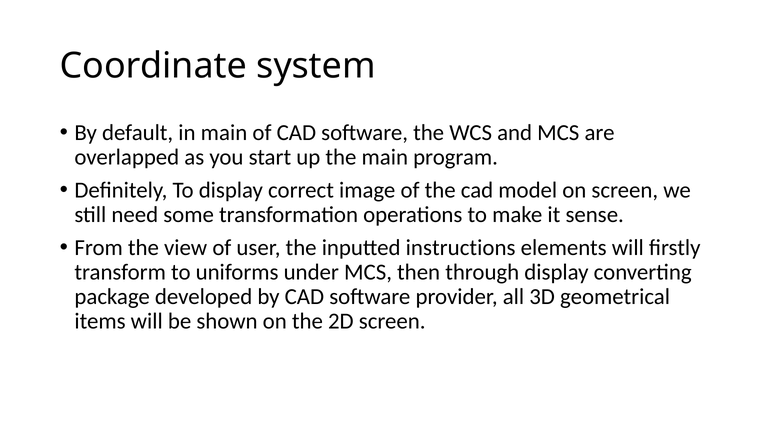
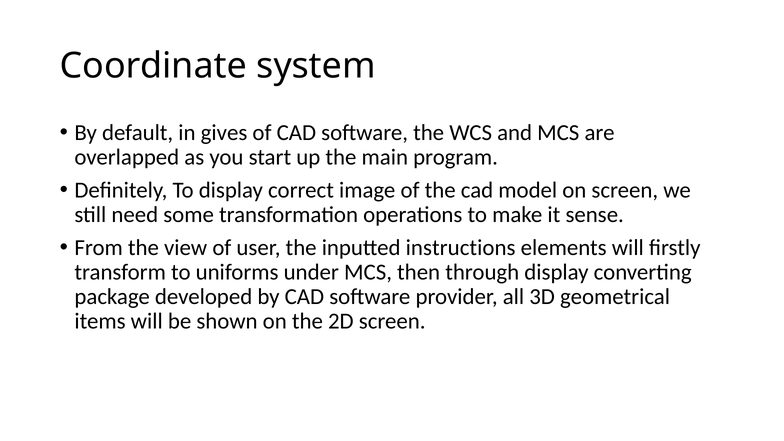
in main: main -> gives (224, 133)
